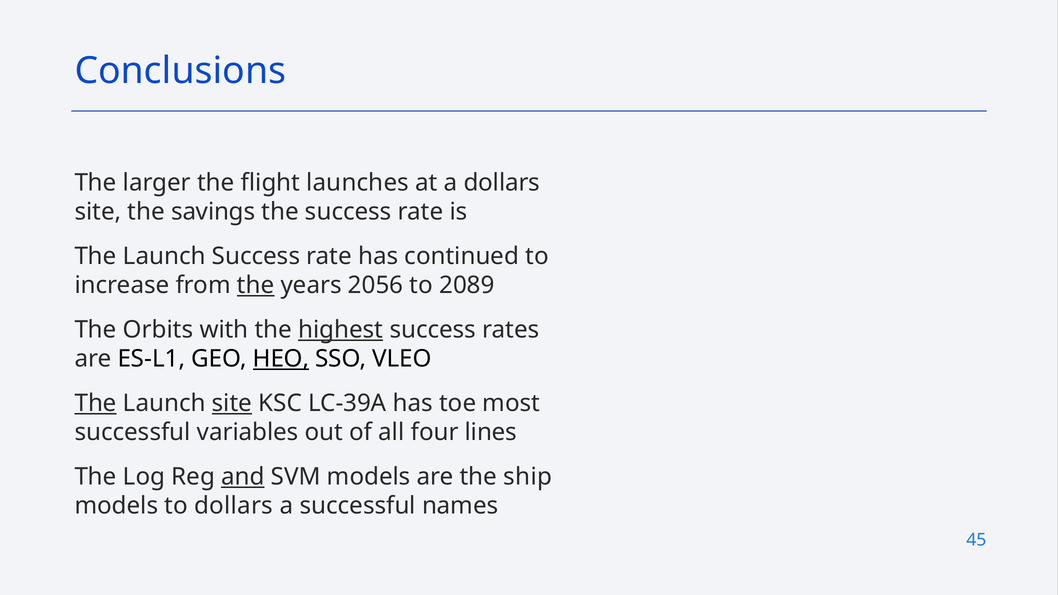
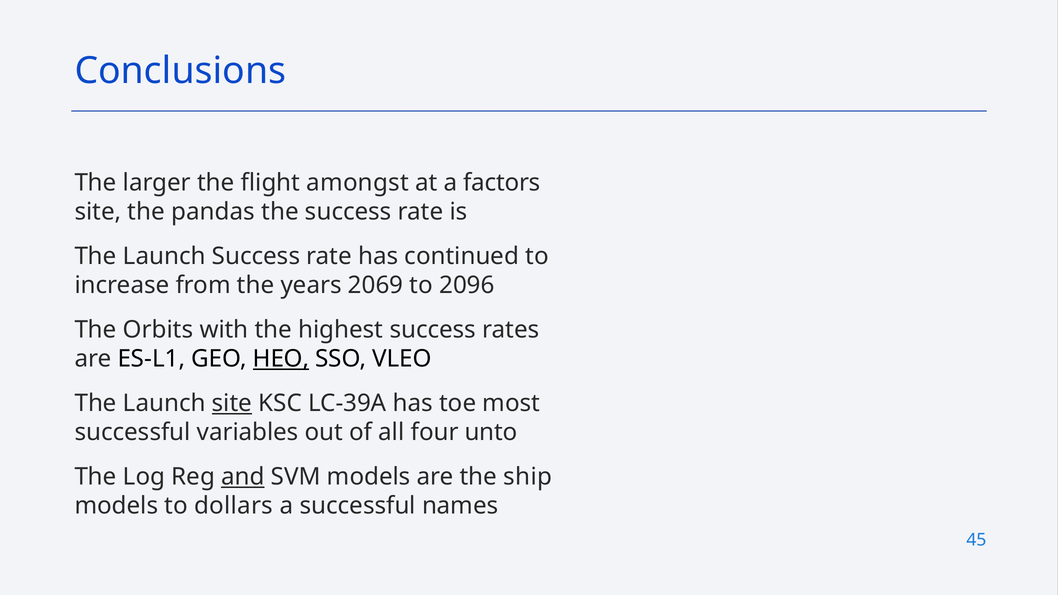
launches: launches -> amongst (358, 183)
a dollars: dollars -> factors (502, 183)
savings: savings -> pandas (213, 212)
the underline: present -> none (256, 285)
2056: 2056 -> 2069 (376, 285)
2089: 2089 -> 2096 (467, 285)
highest underline: present -> none (341, 330)
The underline: present -> none (96, 403)
lines: lines -> unto (491, 432)
